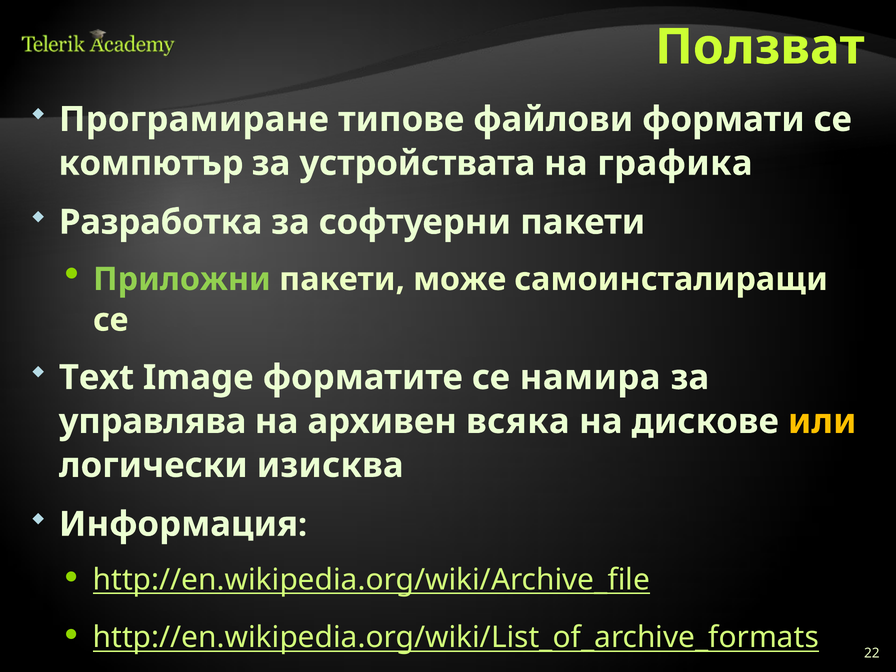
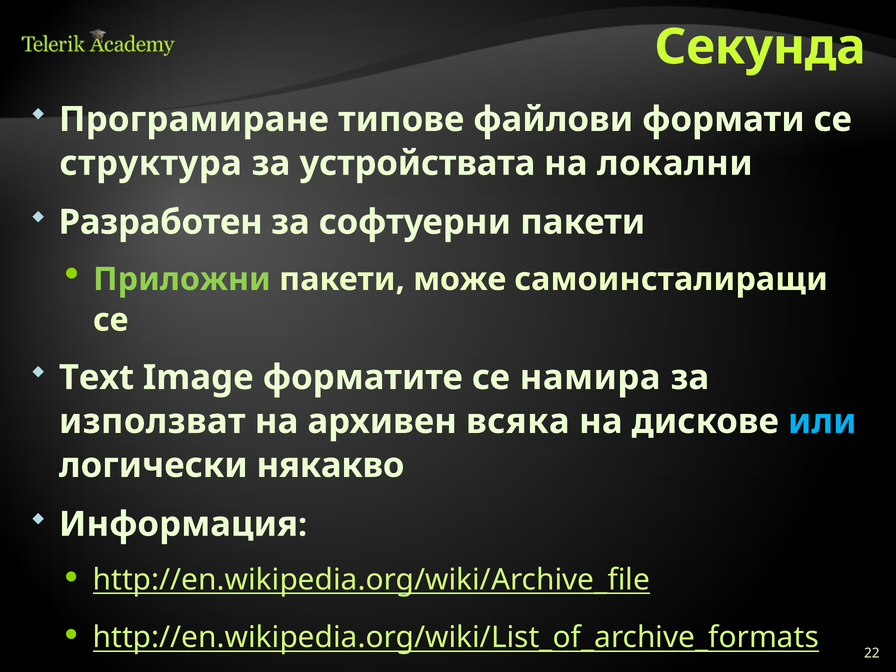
Ползват: Ползват -> Секунда (760, 47)
компютър: компютър -> структура (151, 163)
графика: графика -> локални (675, 163)
Разработка: Разработка -> Разработен (161, 222)
управлява: управлява -> използват (152, 421)
или colour: yellow -> light blue (822, 421)
изисква: изисква -> някакво (330, 465)
